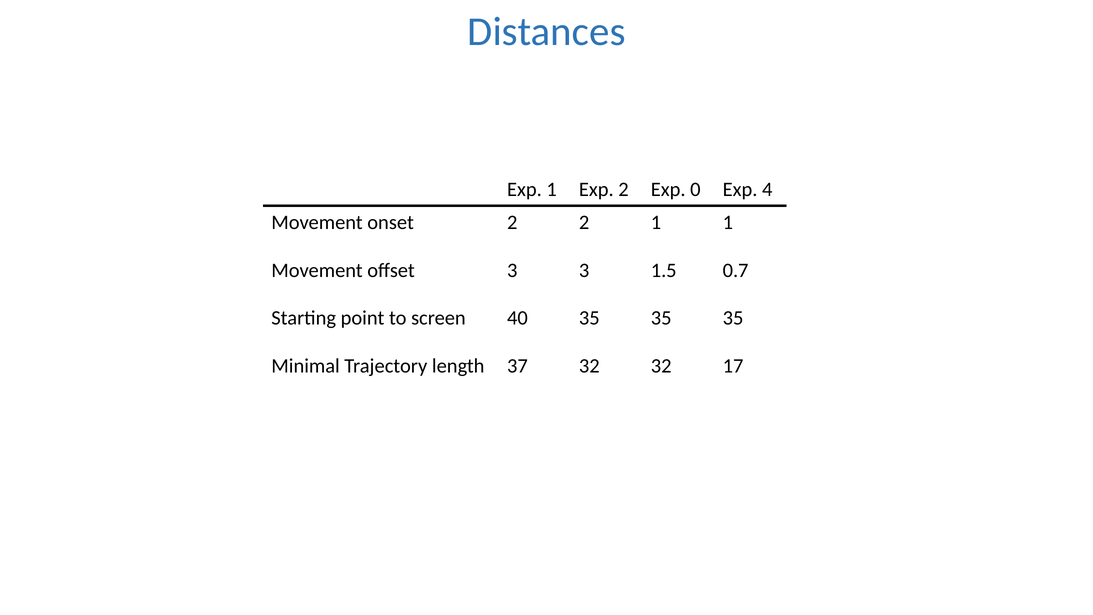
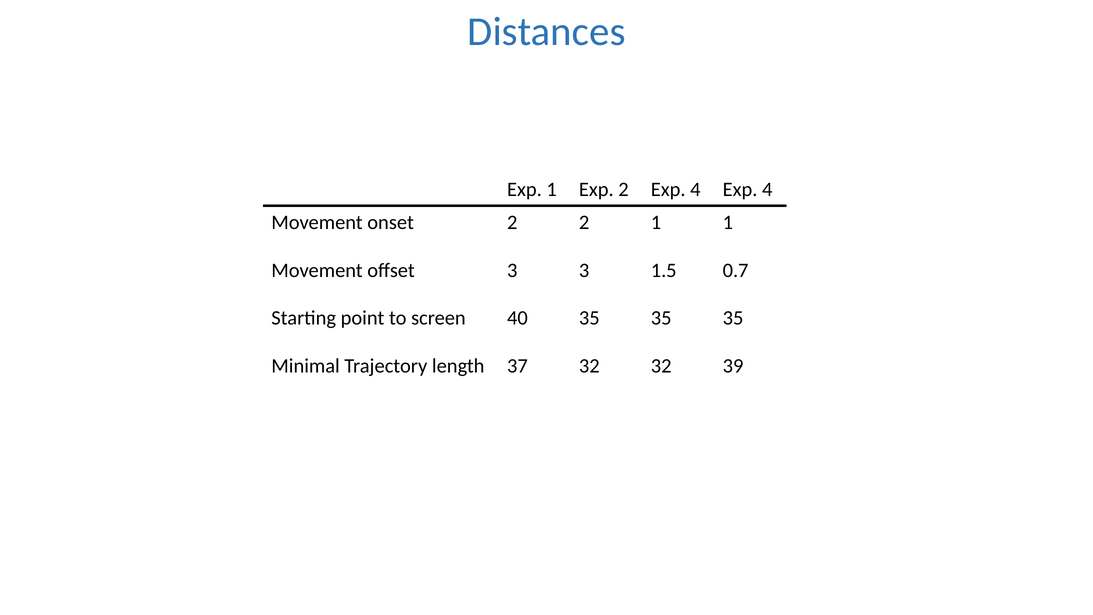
2 Exp 0: 0 -> 4 (695, 190)
17: 17 -> 39 (733, 366)
